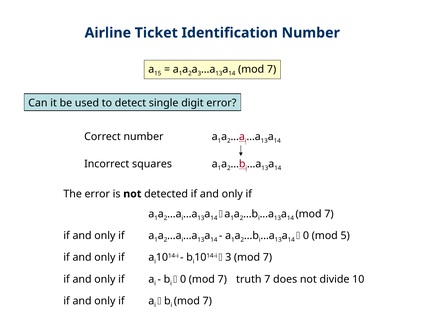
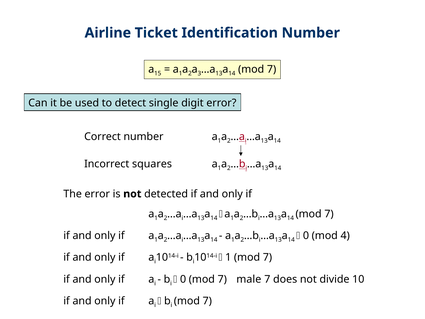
5: 5 -> 4 (345, 235)
3: 3 -> 1 (228, 257)
truth: truth -> male (249, 279)
